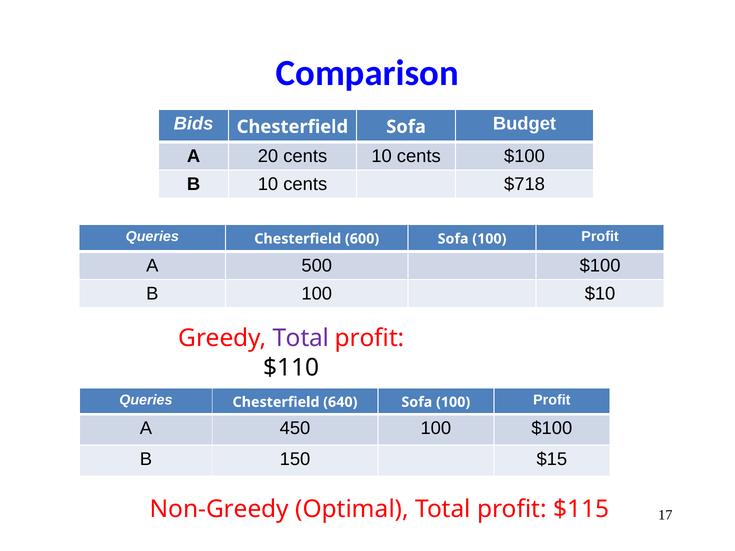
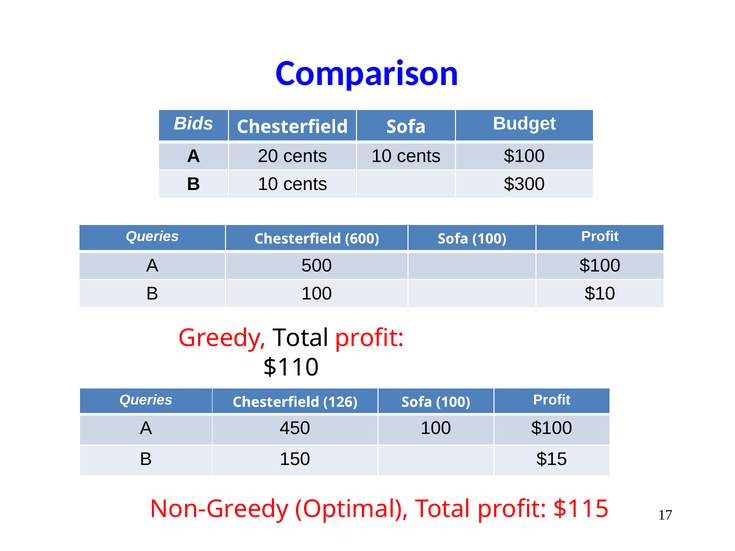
$718: $718 -> $300 (525, 184)
Total colour: purple -> black (301, 339)
640: 640 -> 126 (340, 402)
